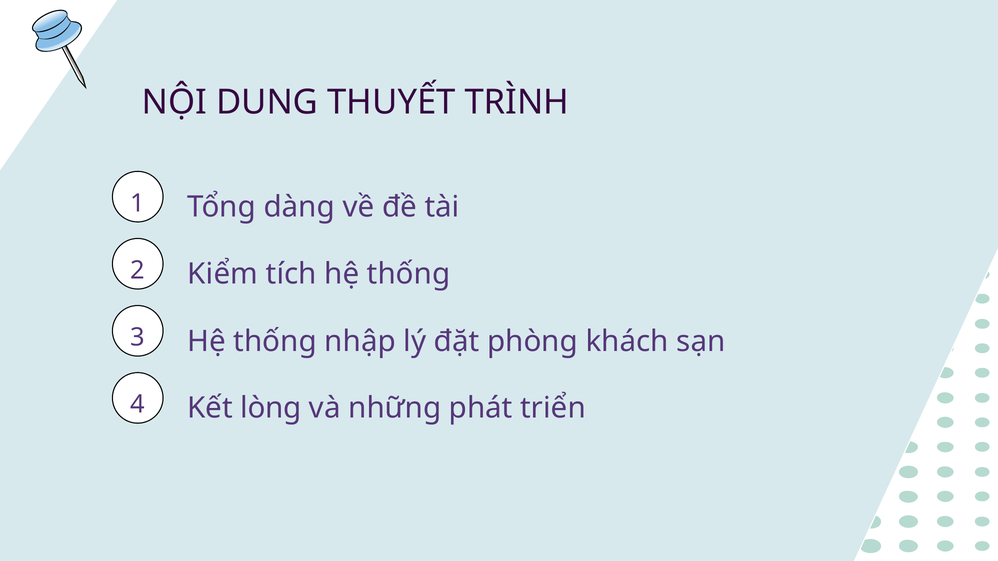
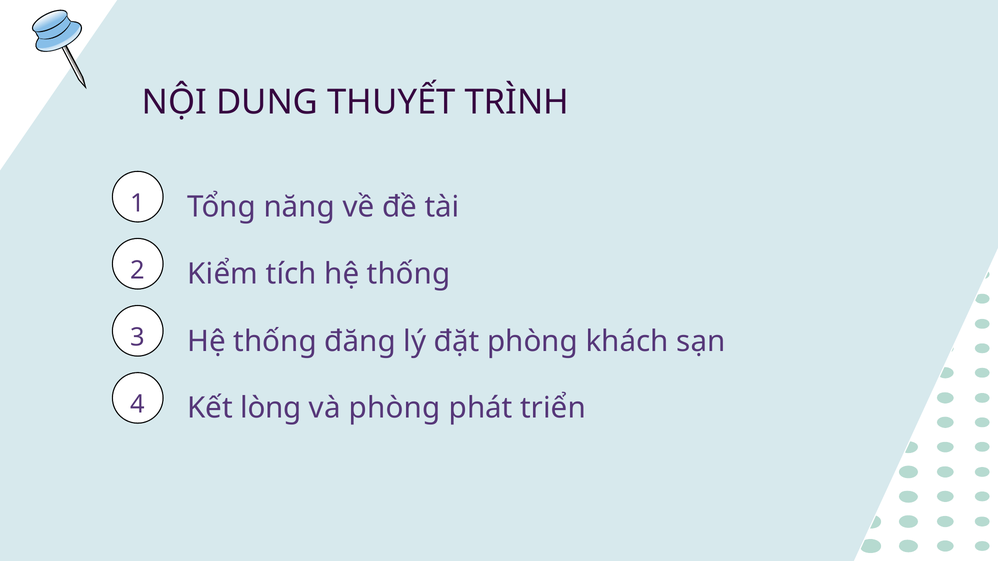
dàng: dàng -> năng (299, 207)
nhập: nhập -> đăng (360, 342)
và những: những -> phòng (395, 408)
